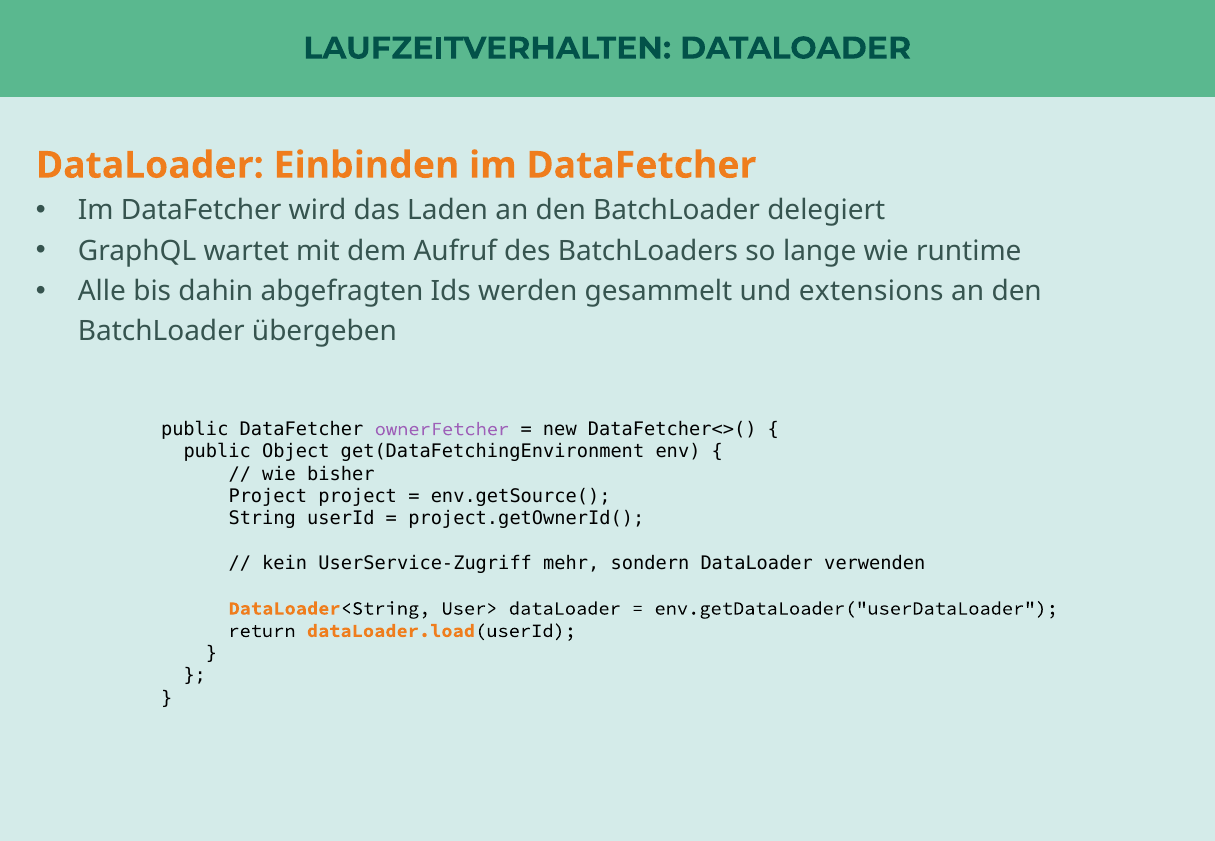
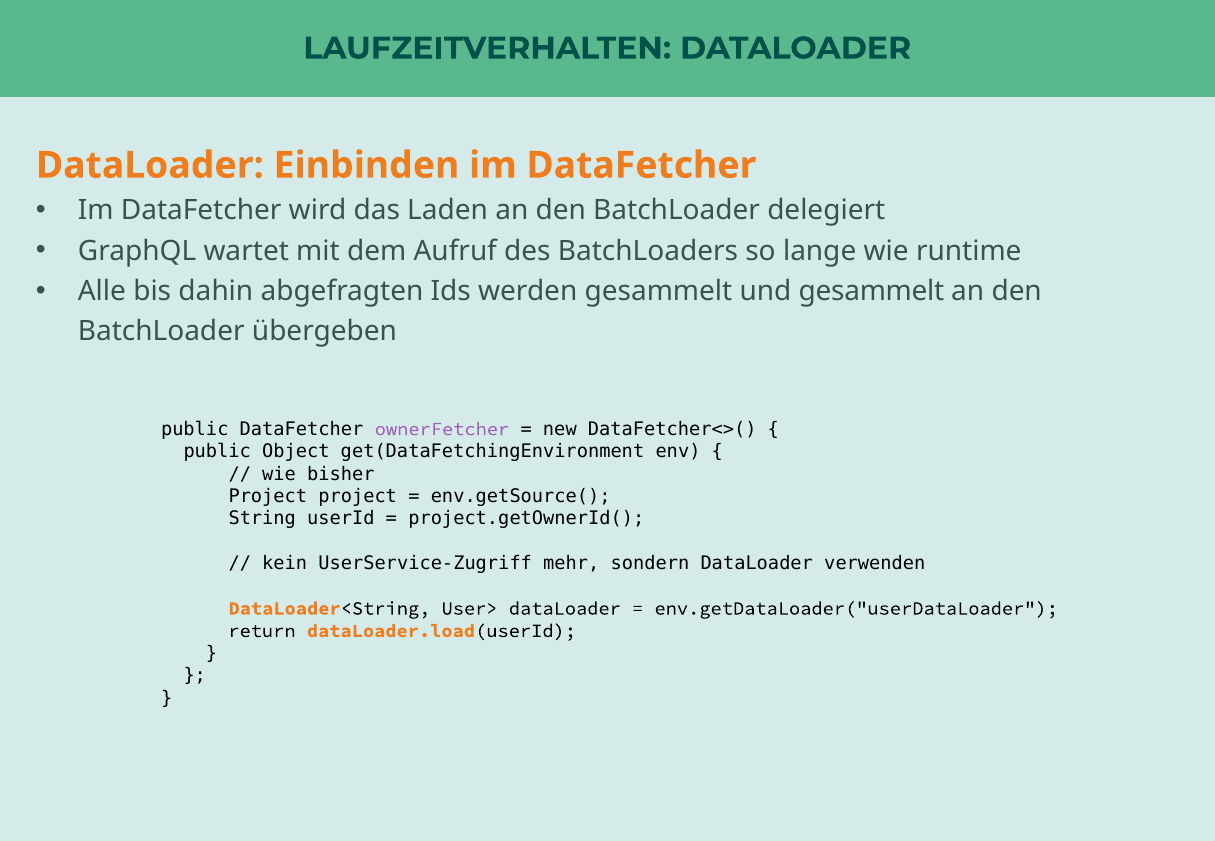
und extensions: extensions -> gesammelt (871, 291)
